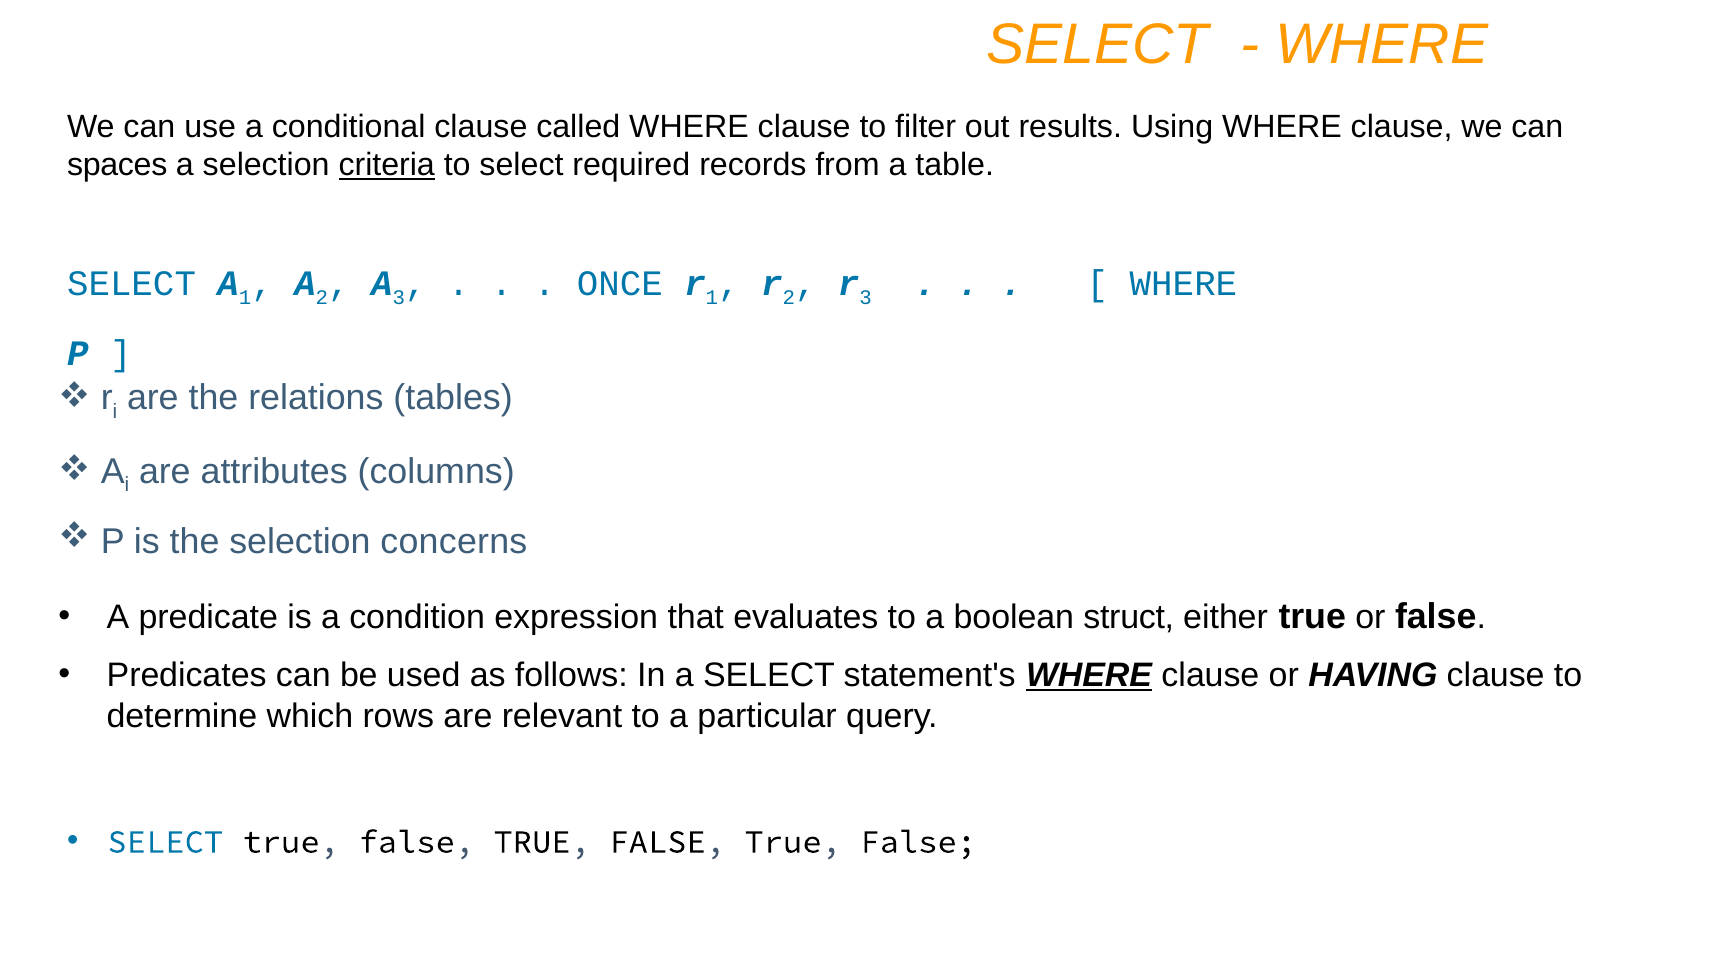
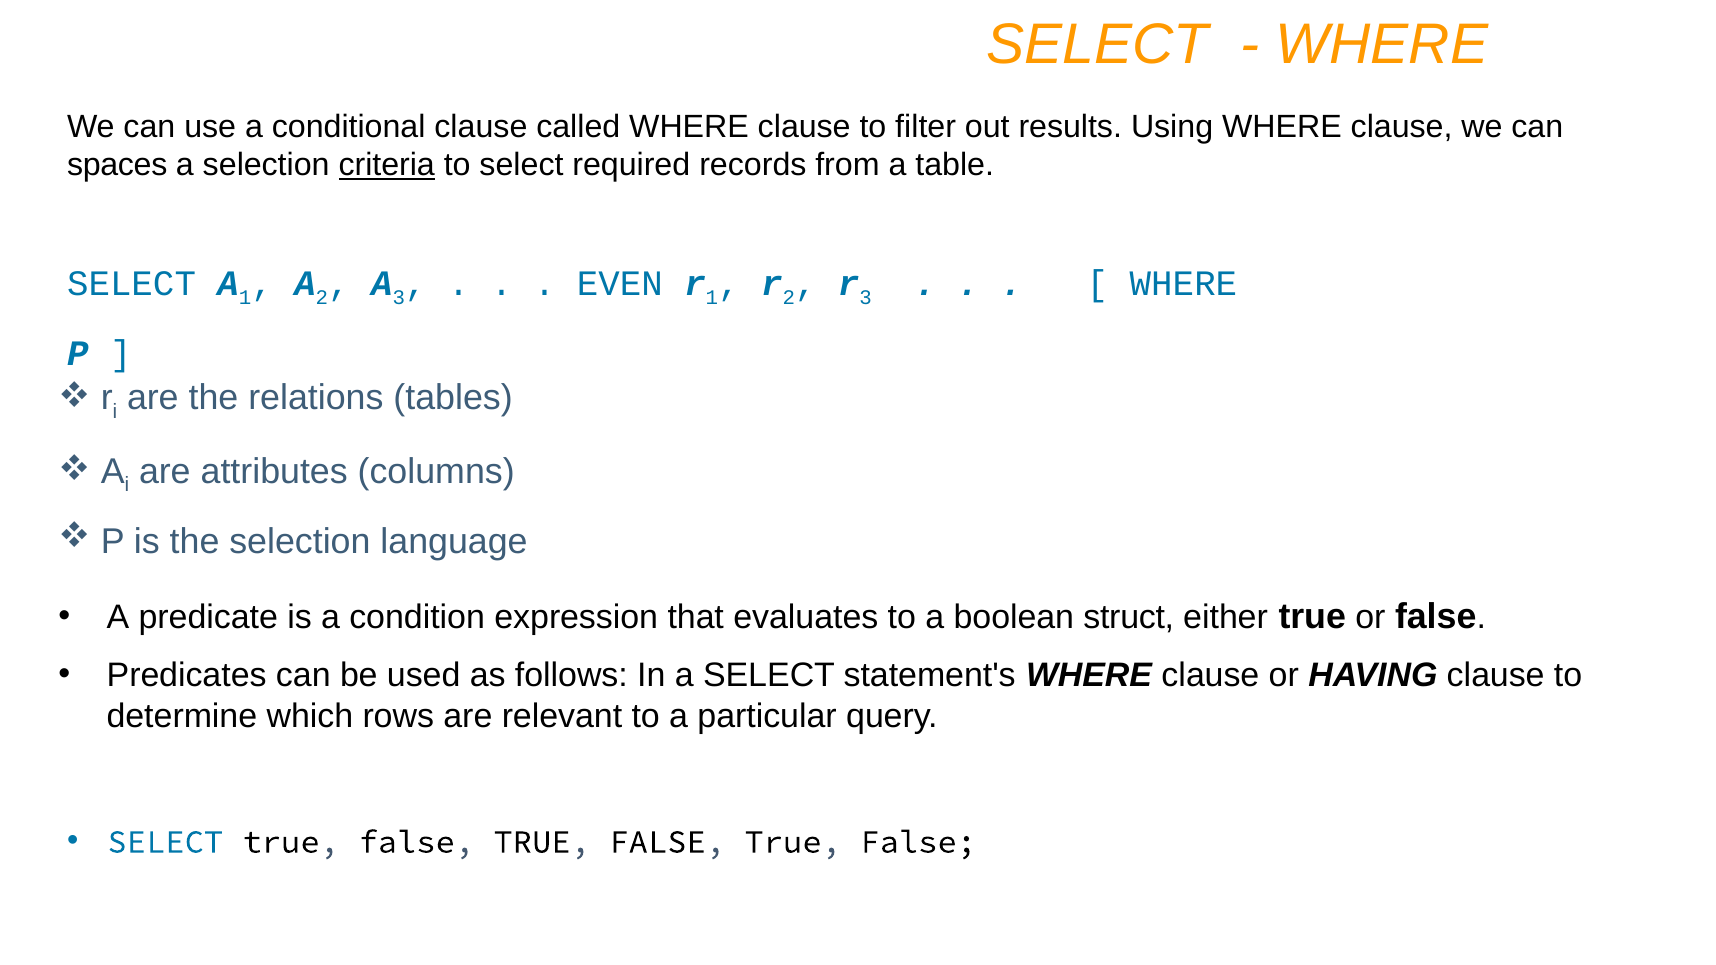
ONCE: ONCE -> EVEN (620, 284)
concerns: concerns -> language (454, 542)
WHERE underline: present -> none (1089, 676)
